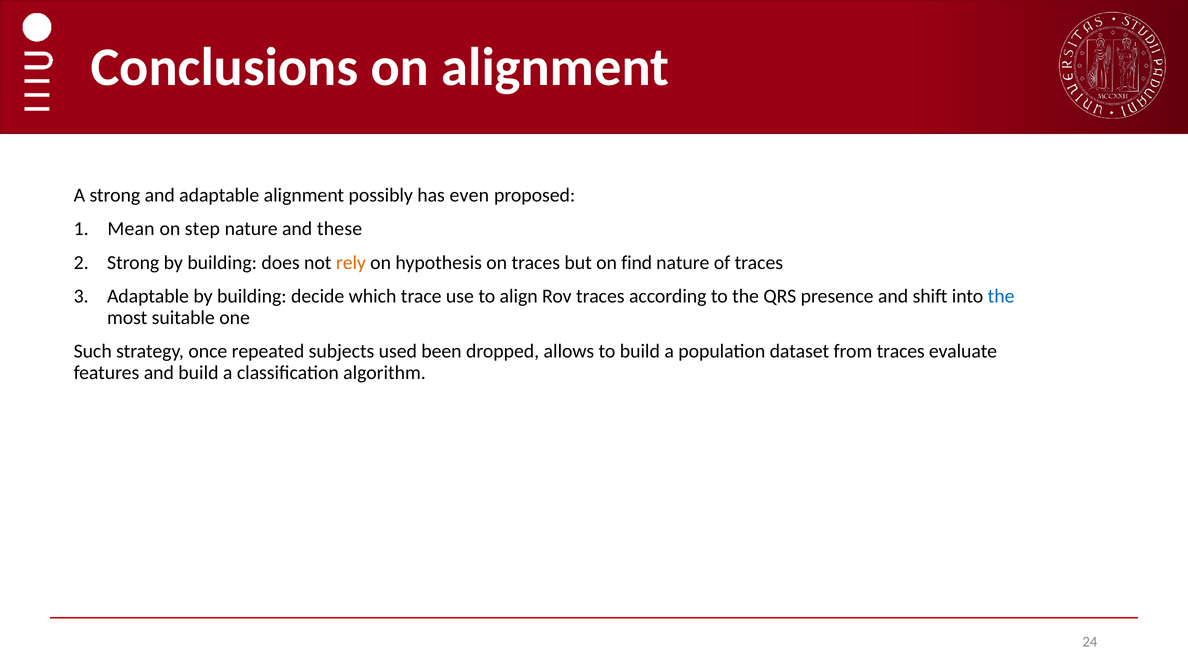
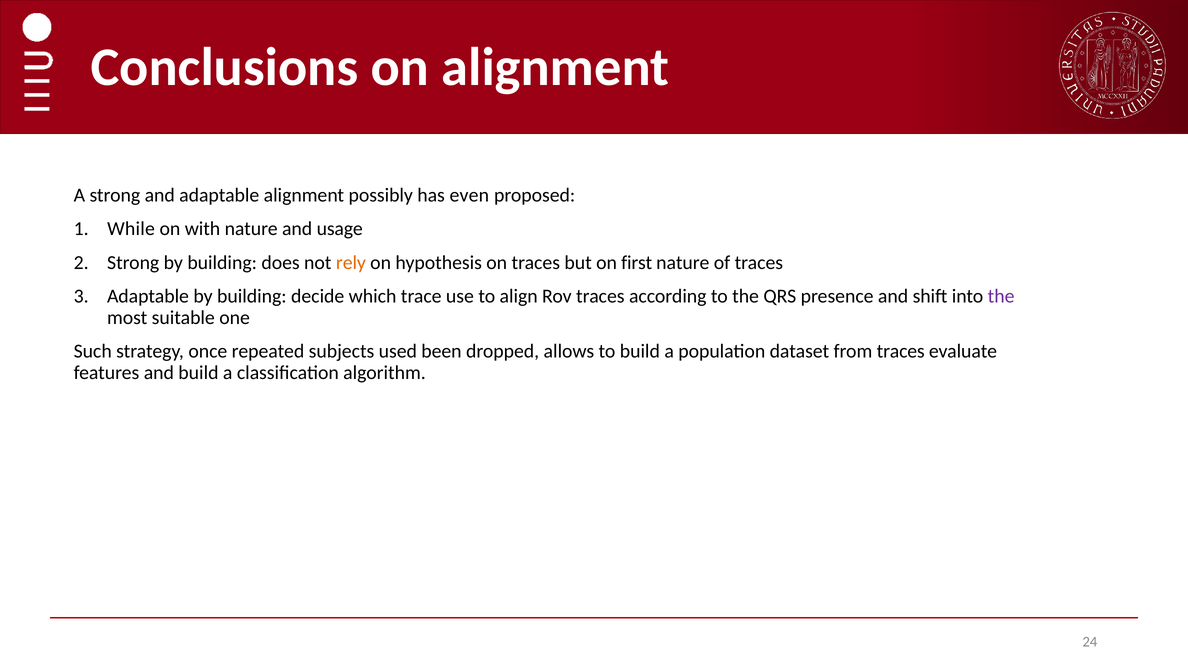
Mean: Mean -> While (131, 229)
step: step -> with (203, 229)
these: these -> usage (340, 229)
find: find -> first (637, 263)
the colour: blue -> purple (1001, 296)
